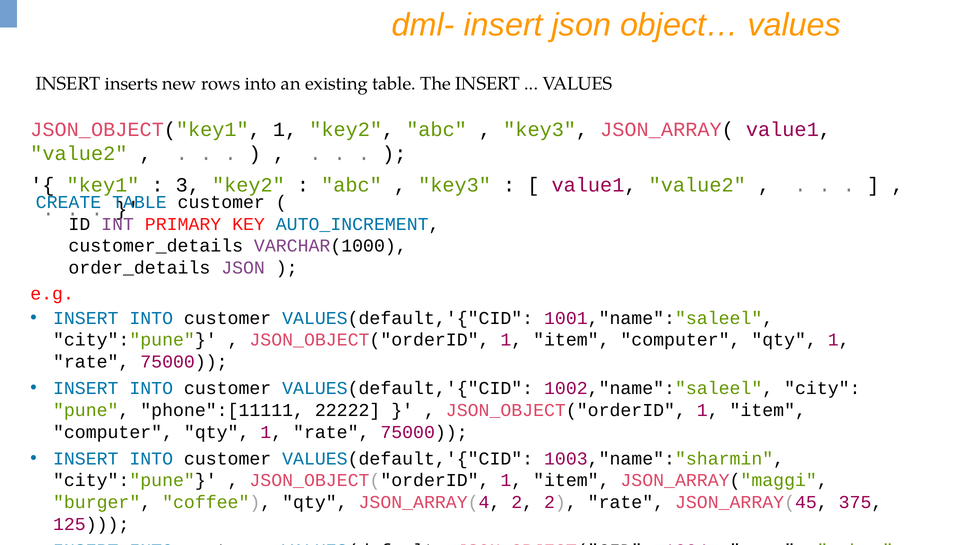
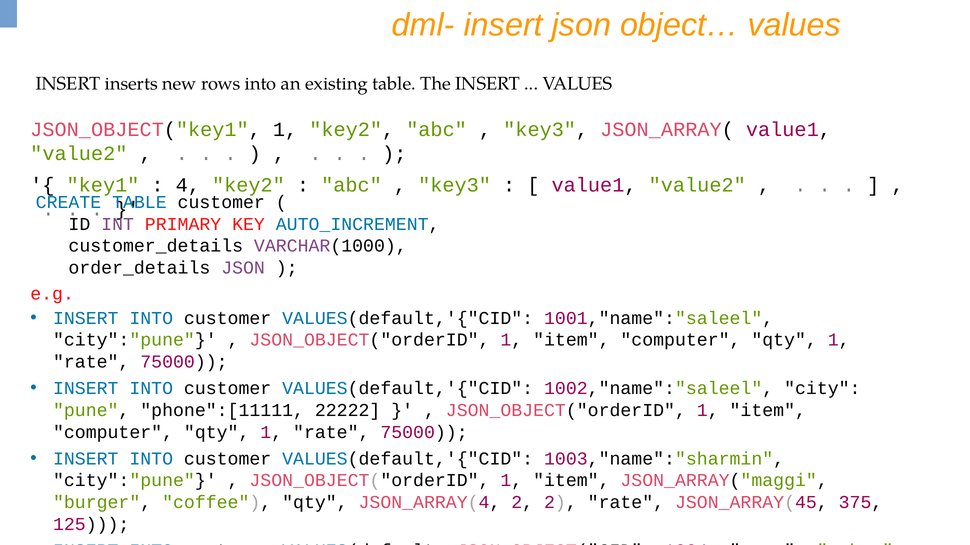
3: 3 -> 4 (188, 185)
